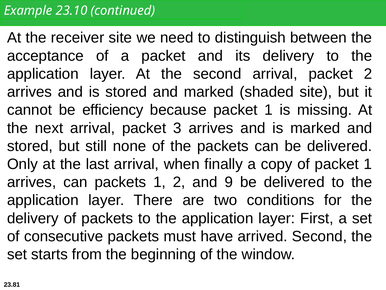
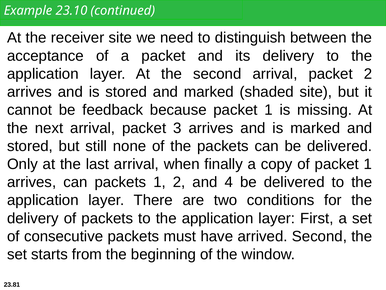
efficiency: efficiency -> feedback (113, 110)
9: 9 -> 4 (229, 182)
